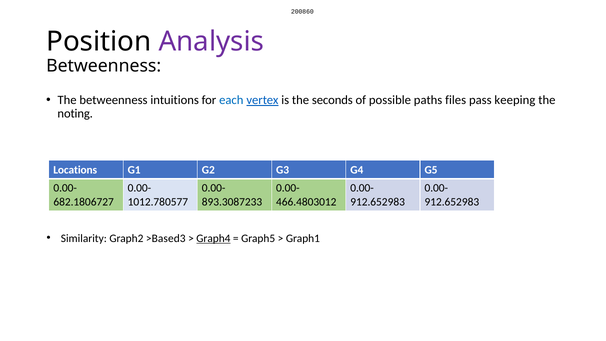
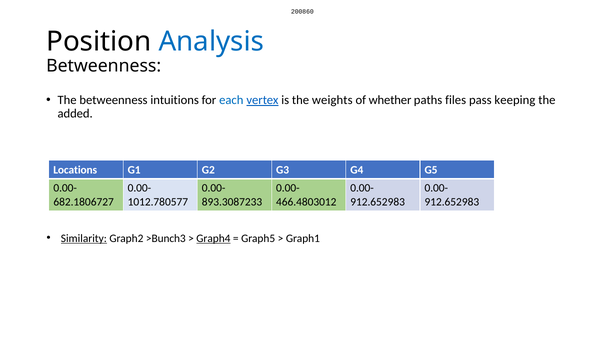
Analysis colour: purple -> blue (211, 41)
seconds: seconds -> weights (332, 100)
possible: possible -> whether (390, 100)
noting: noting -> added (75, 114)
Similarity underline: none -> present (84, 238)
>Based3: >Based3 -> >Bunch3 (166, 238)
